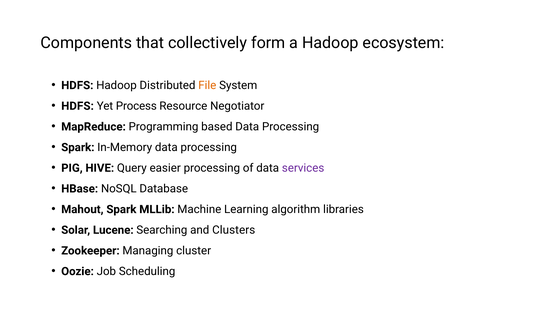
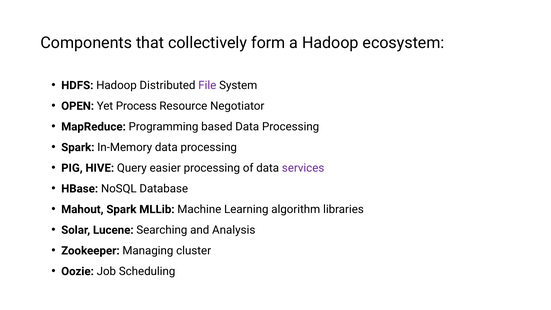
File colour: orange -> purple (207, 85)
HDFS: HDFS -> OPEN (78, 106)
Clusters: Clusters -> Analysis (234, 230)
